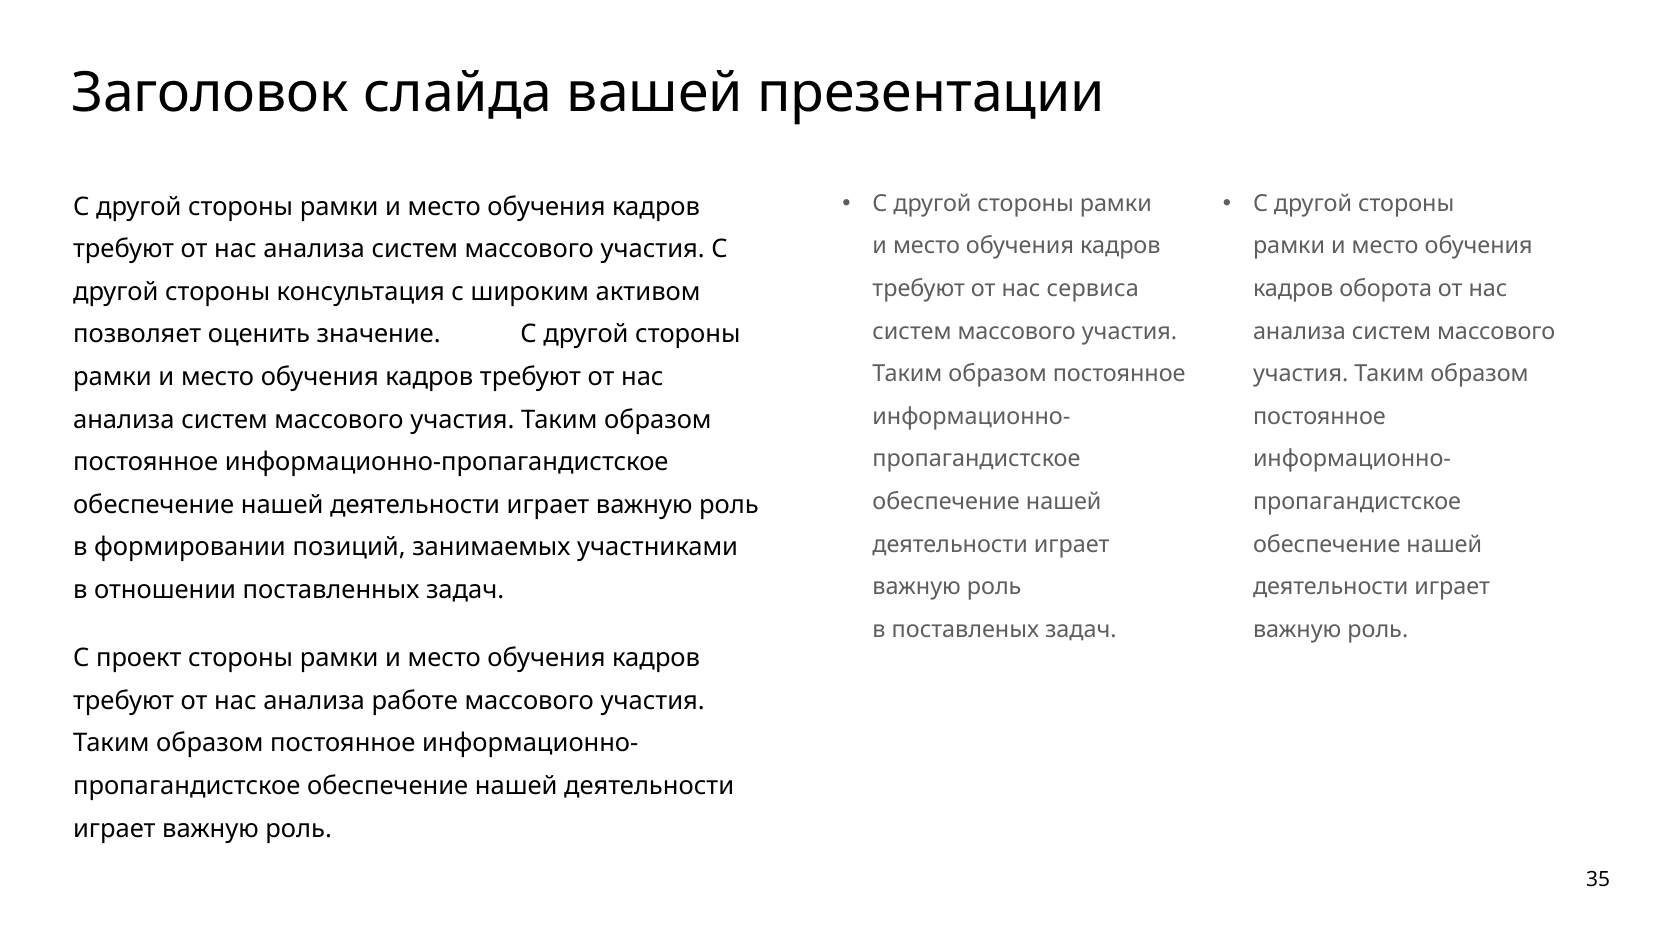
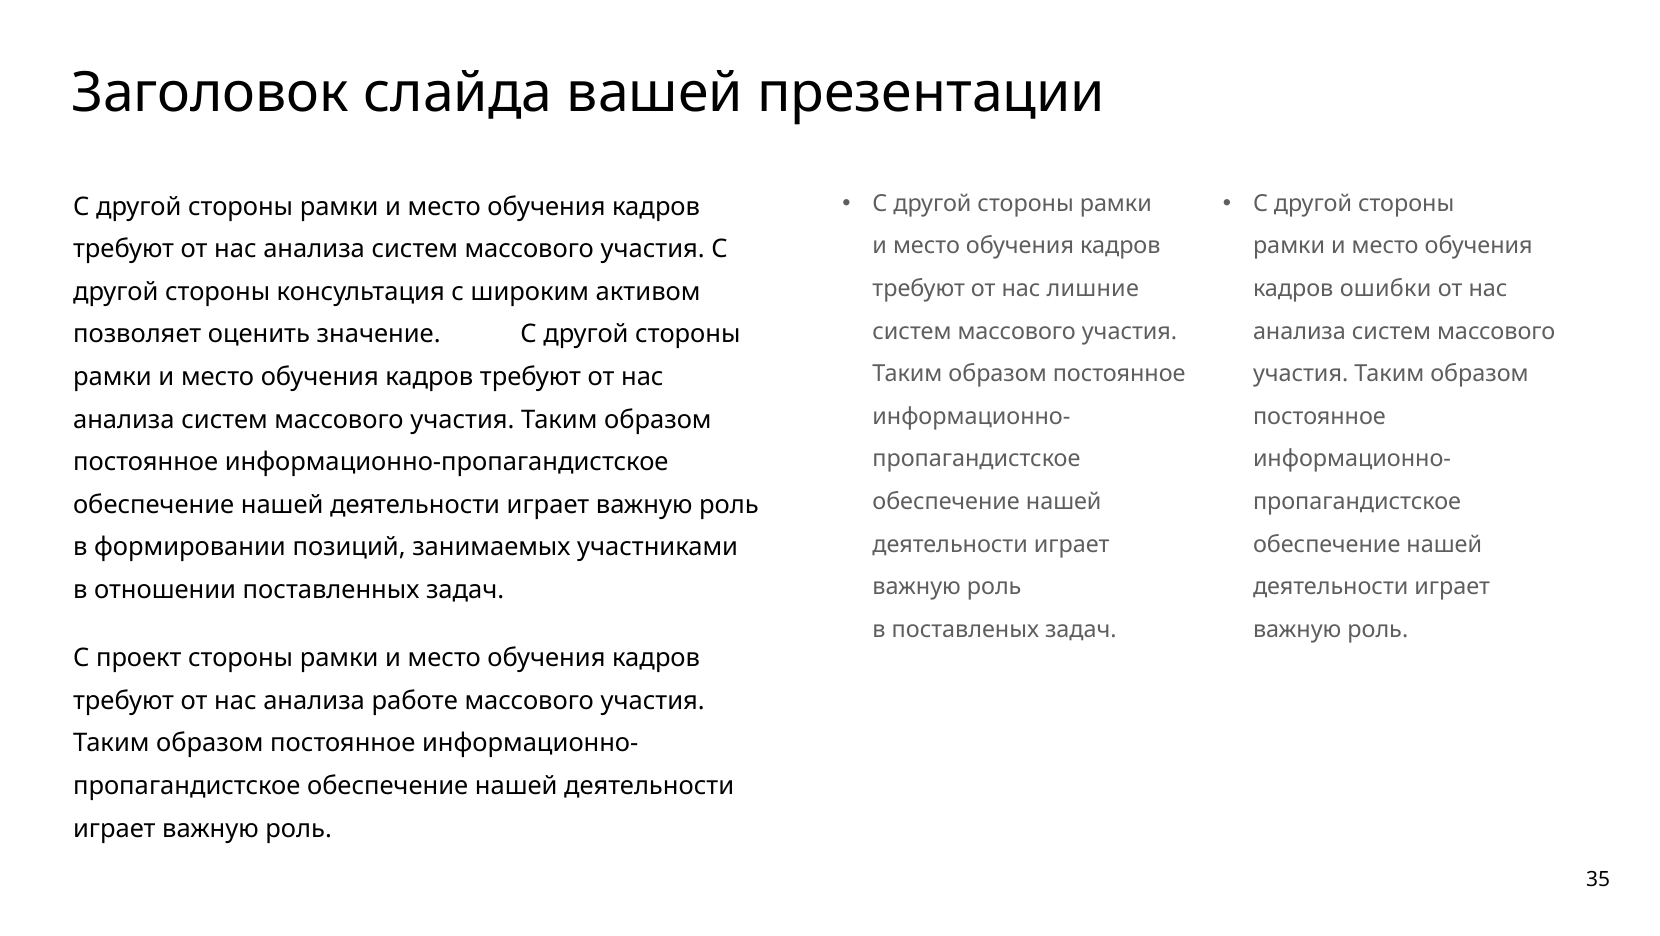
сервиса: сервиса -> лишние (1093, 289)
оборота: оборота -> ошибки (1386, 289)
